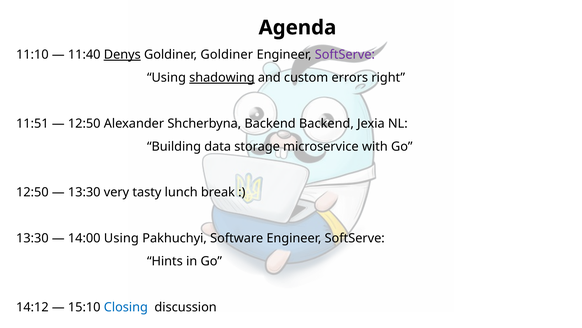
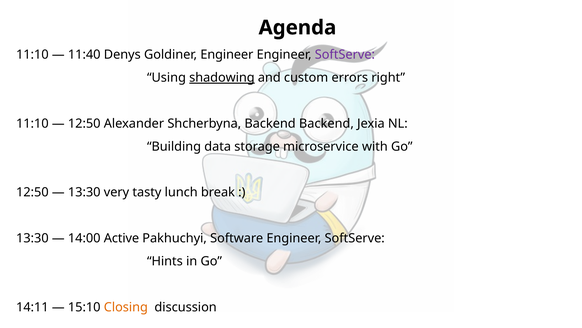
Denys underline: present -> none (122, 55)
Goldiner Goldiner: Goldiner -> Engineer (227, 55)
11:51: 11:51 -> 11:10 (32, 123)
14:00 Using: Using -> Active (121, 238)
14:12: 14:12 -> 14:11 (32, 307)
Closing colour: blue -> orange (126, 307)
